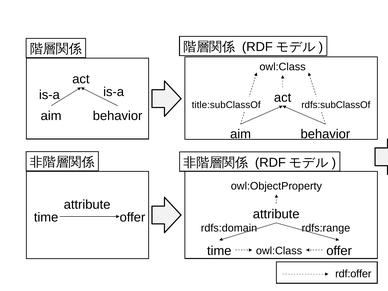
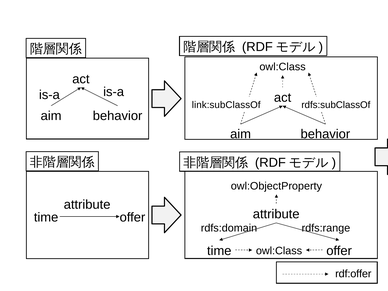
title:subClassOf: title:subClassOf -> link:subClassOf (226, 105)
